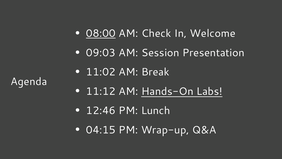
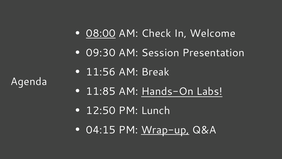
09:03: 09:03 -> 09:30 (101, 53)
11:02: 11:02 -> 11:56 (101, 72)
11:12: 11:12 -> 11:85 (101, 91)
12:46: 12:46 -> 12:50 (101, 110)
Wrap-up underline: none -> present (165, 130)
